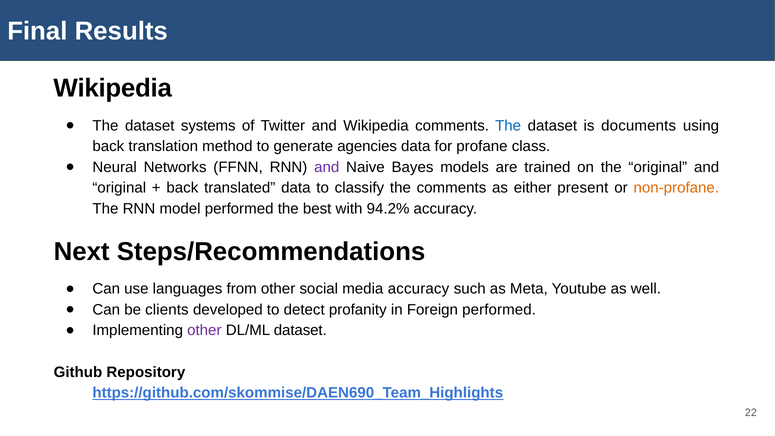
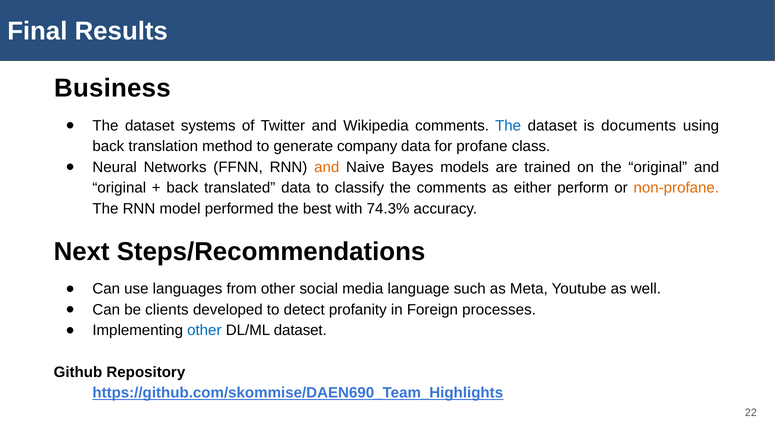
Wikipedia: Wikipedia -> Business (112, 88)
agencies: agencies -> company (367, 146)
and colour: purple -> orange (327, 167)
present: present -> perform (583, 188)
94.2%: 94.2% -> 74.3% (388, 209)
media accuracy: accuracy -> language (419, 289)
Foreign performed: performed -> processes (499, 310)
other colour: purple -> blue (204, 330)
